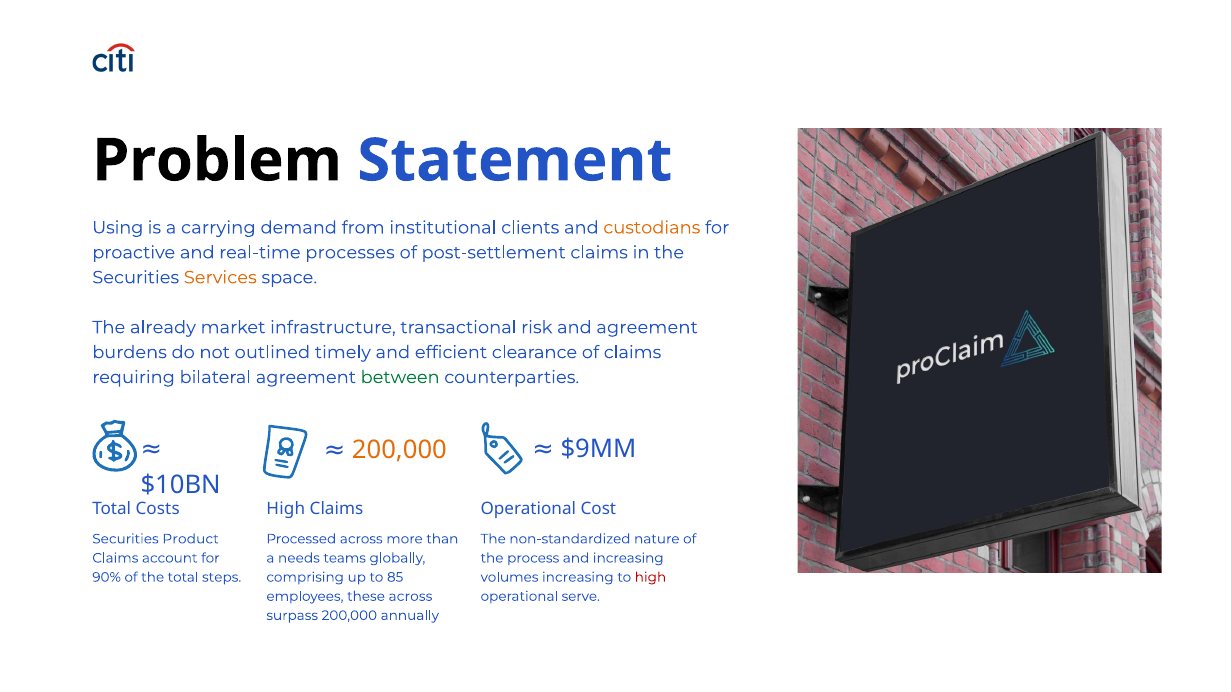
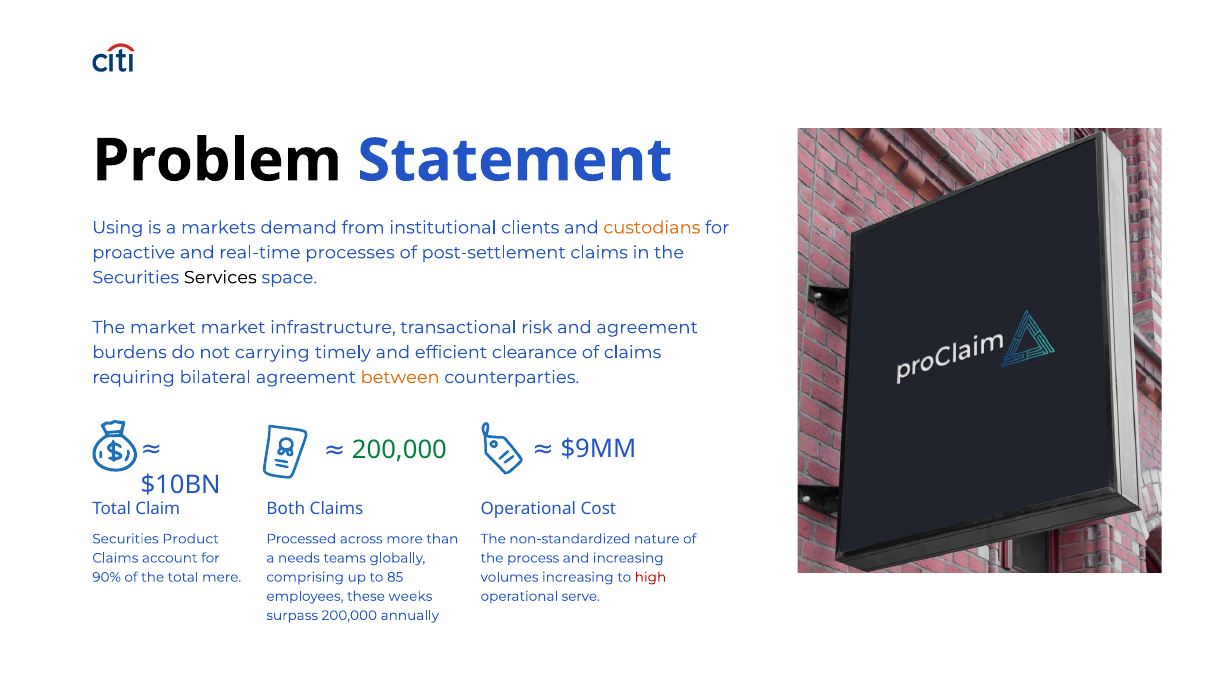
carrying: carrying -> markets (218, 228)
Services colour: orange -> black (220, 278)
The already: already -> market (163, 328)
outlined: outlined -> carrying (272, 353)
between colour: green -> orange (400, 378)
200,000 colour: orange -> green (399, 451)
Costs: Costs -> Claim (158, 509)
High: High -> Both (286, 509)
steps: steps -> mere (222, 578)
these across: across -> weeks (410, 597)
